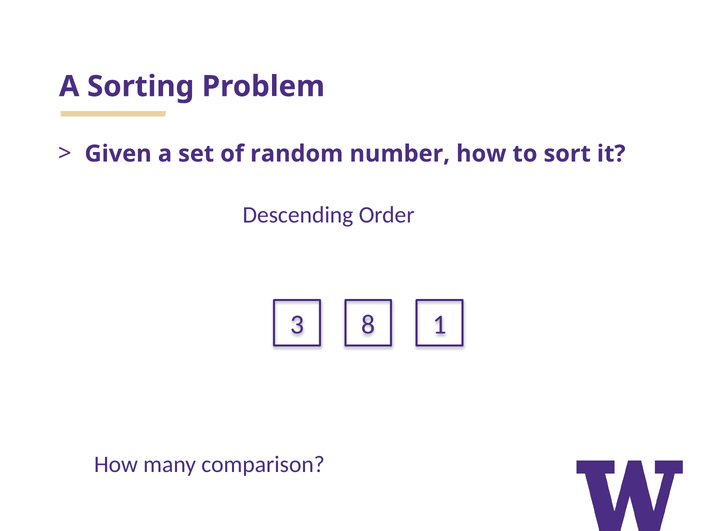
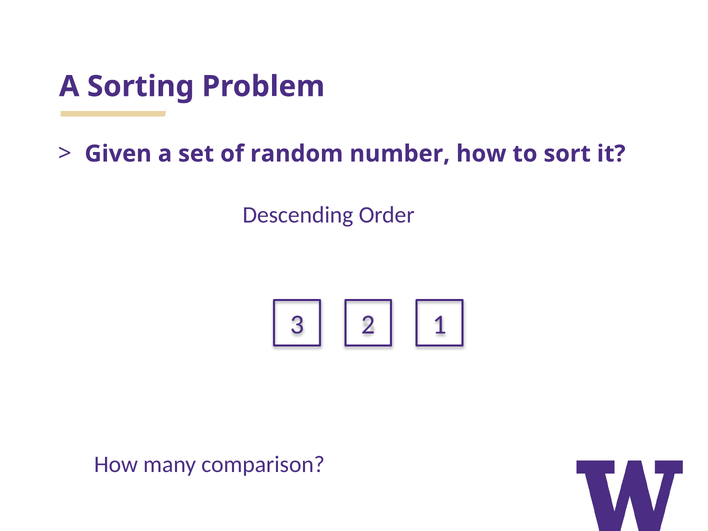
8: 8 -> 2 (368, 325)
